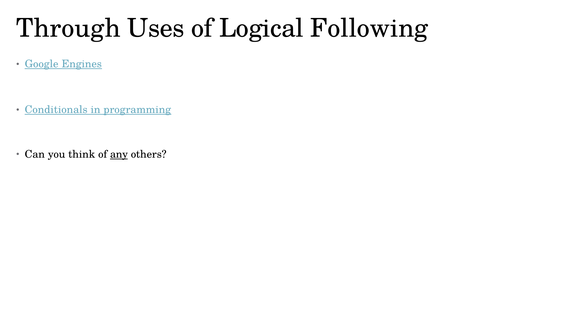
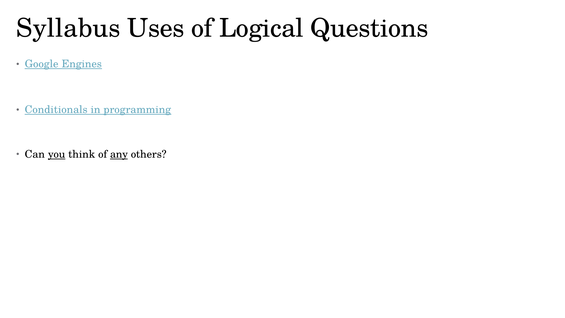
Through: Through -> Syllabus (68, 28)
Following: Following -> Questions (369, 28)
you underline: none -> present (57, 154)
